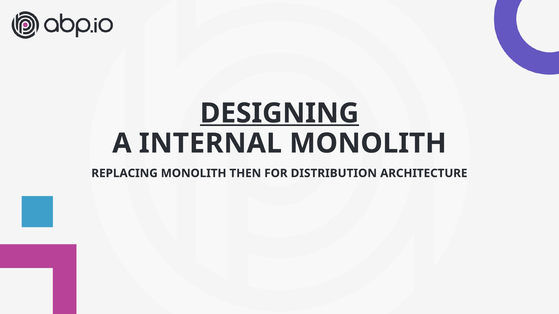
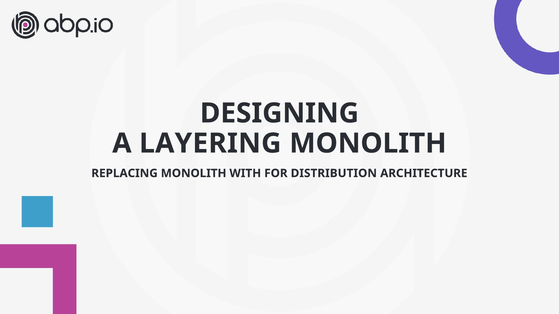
DESIGNING underline: present -> none (279, 113)
INTERNAL: INTERNAL -> LAYERING (210, 144)
THEN: THEN -> WITH (245, 173)
